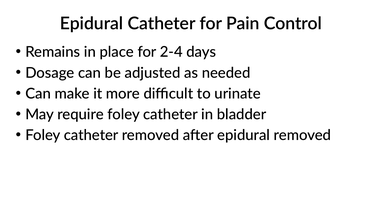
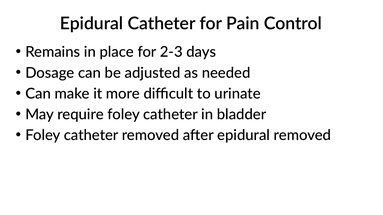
2-4: 2-4 -> 2-3 (171, 52)
